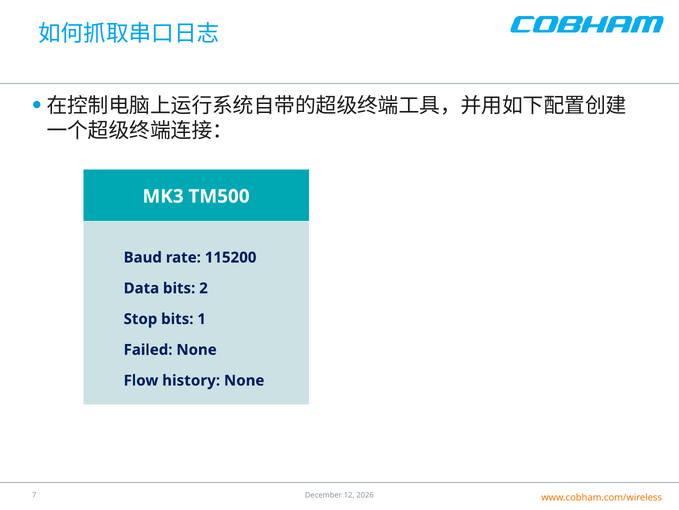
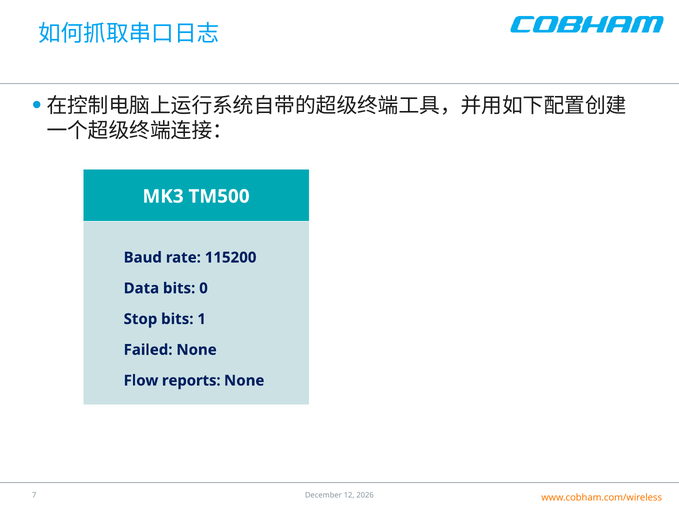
2: 2 -> 0 (204, 288)
history: history -> reports (191, 380)
